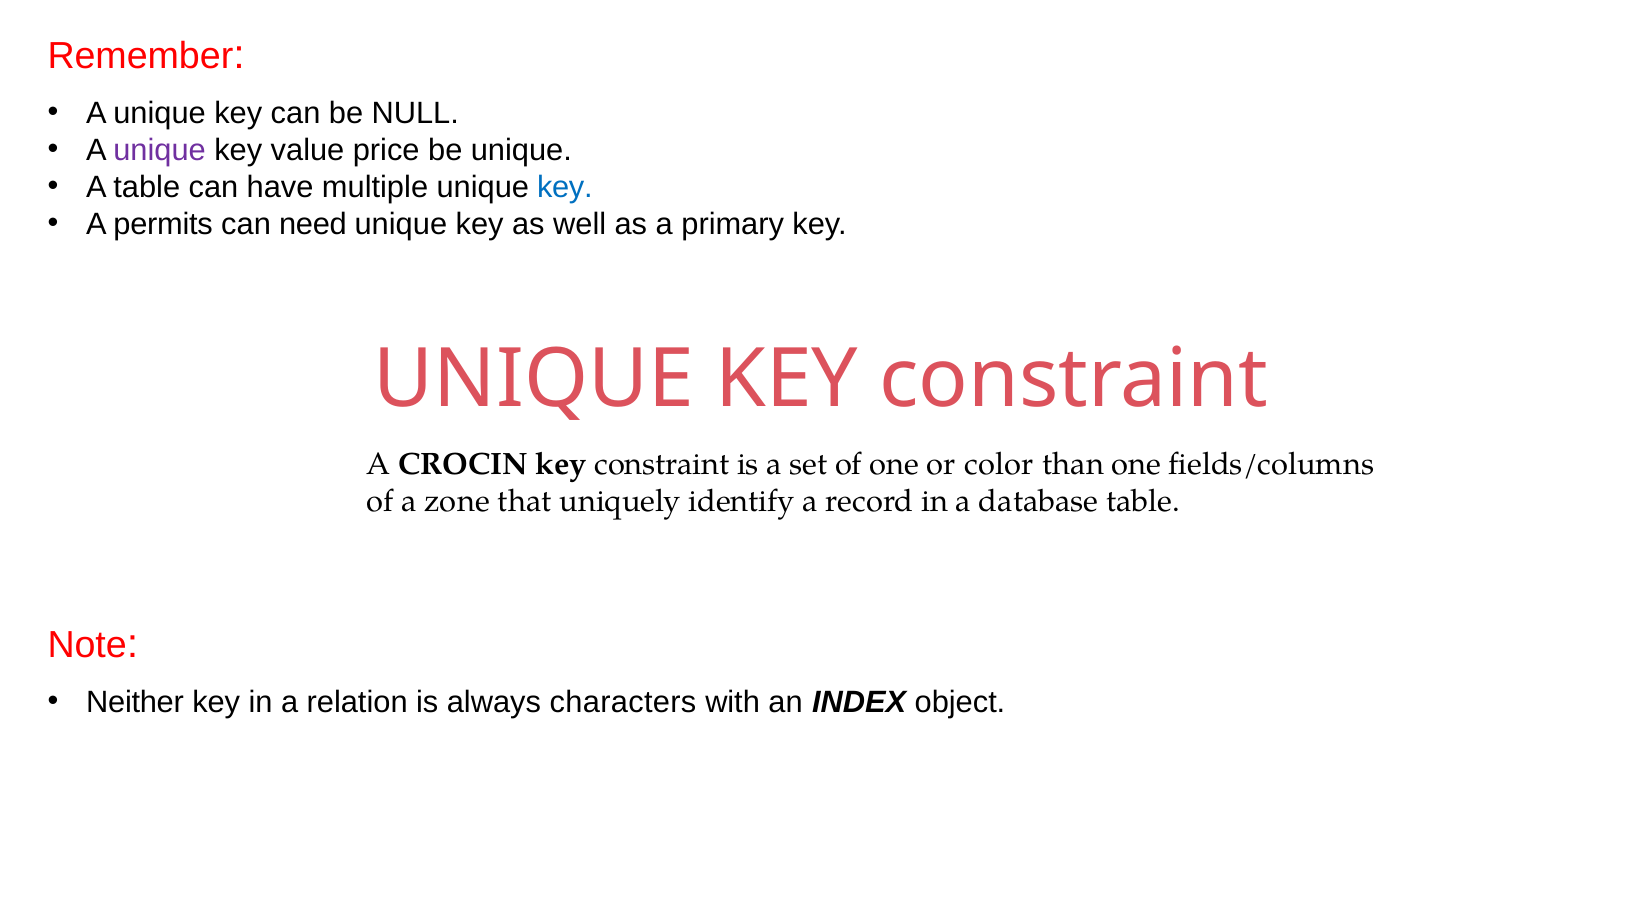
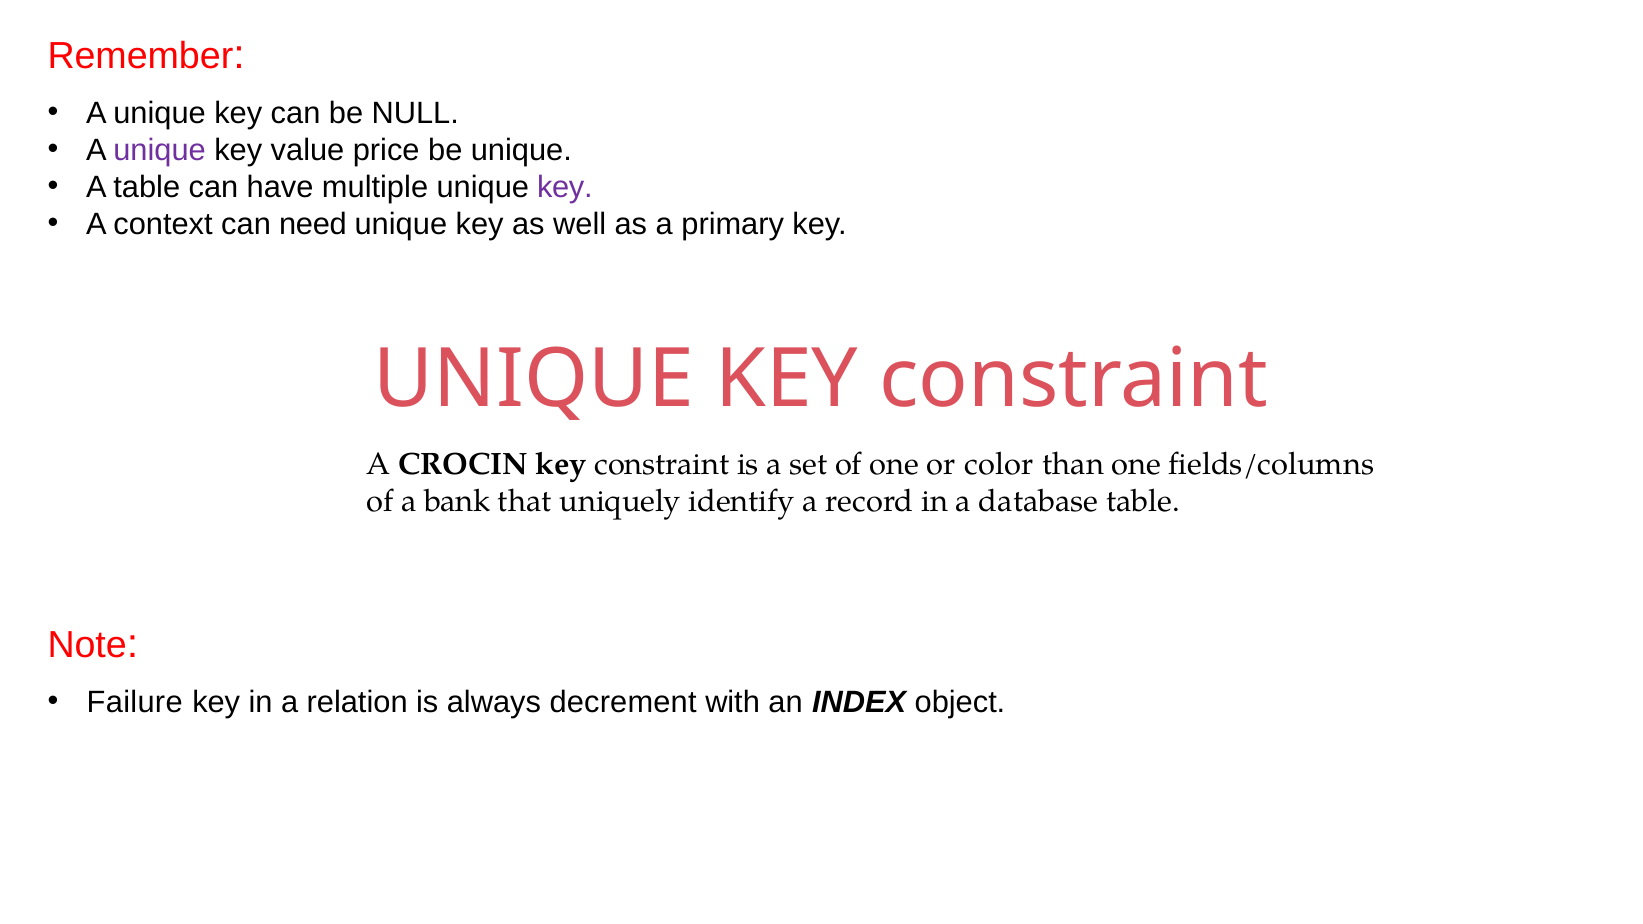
key colour: blue -> purple (565, 187)
permits: permits -> context (163, 224)
zone: zone -> bank (457, 501)
Neither: Neither -> Failure (135, 702)
characters: characters -> decrement (623, 702)
